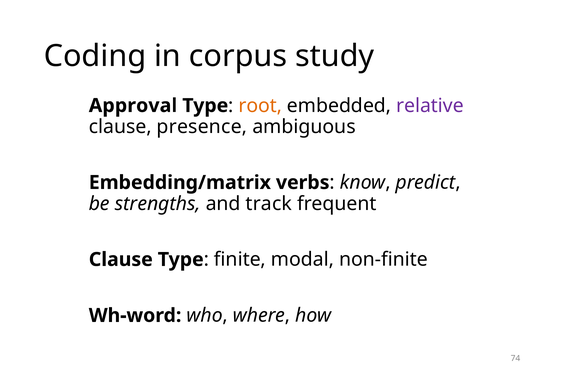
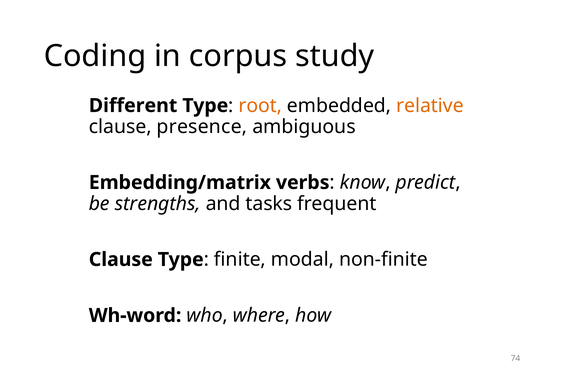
Approval: Approval -> Different (133, 106)
relative colour: purple -> orange (430, 106)
track: track -> tasks (269, 204)
